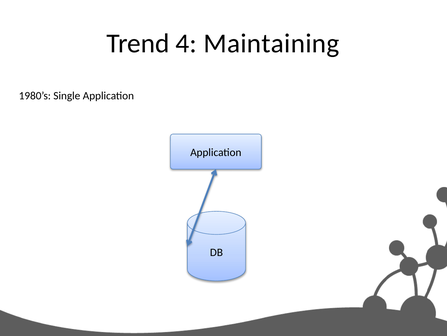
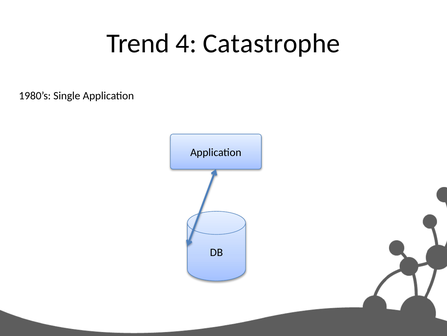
Maintaining: Maintaining -> Catastrophe (272, 43)
